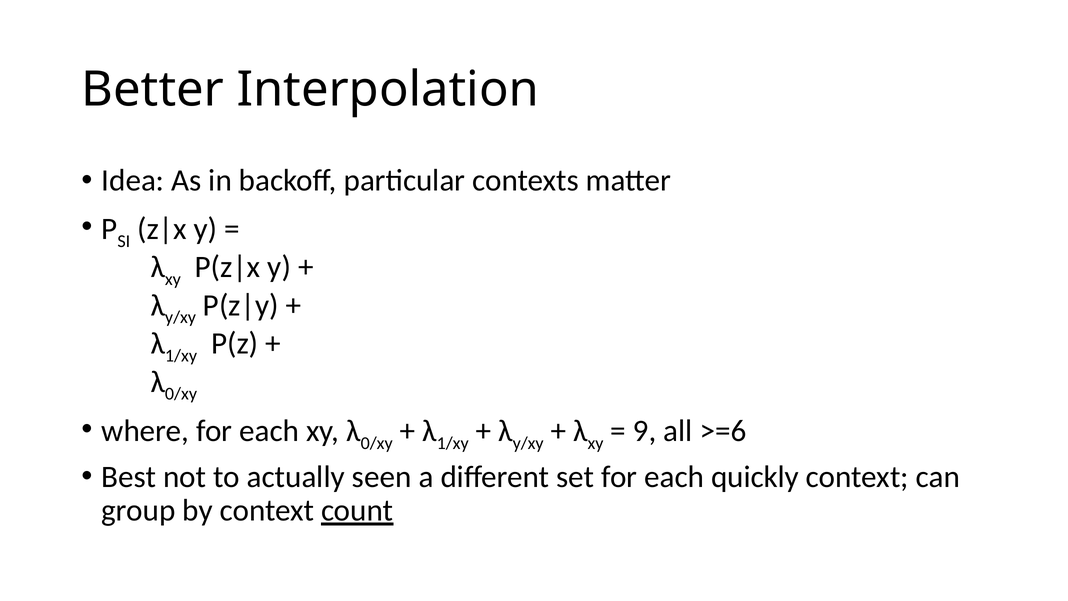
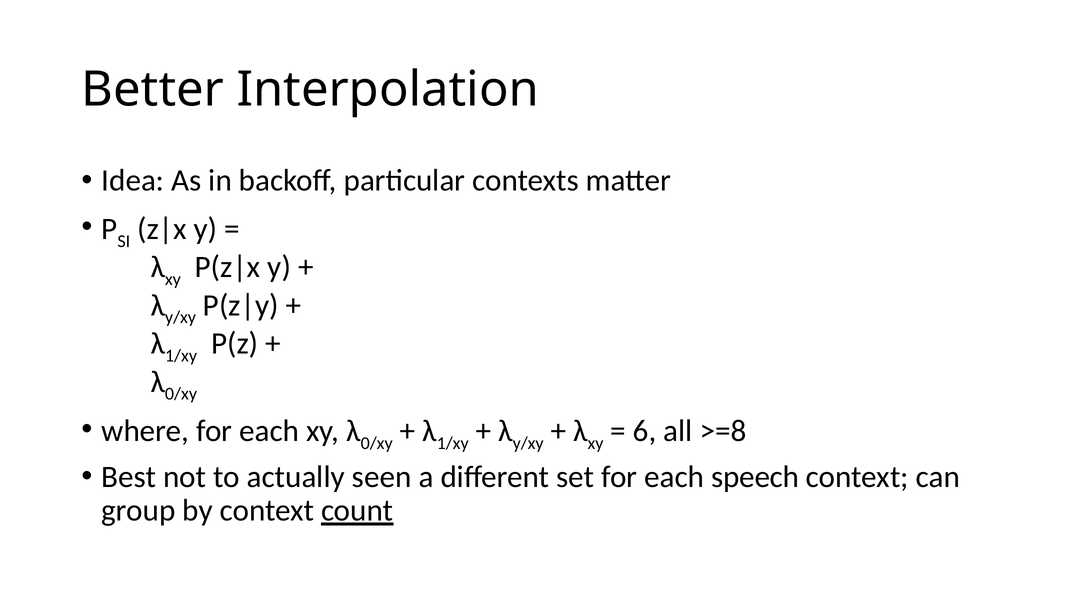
9: 9 -> 6 (645, 431)
>=6: >=6 -> >=8 (723, 431)
quickly: quickly -> speech (755, 477)
